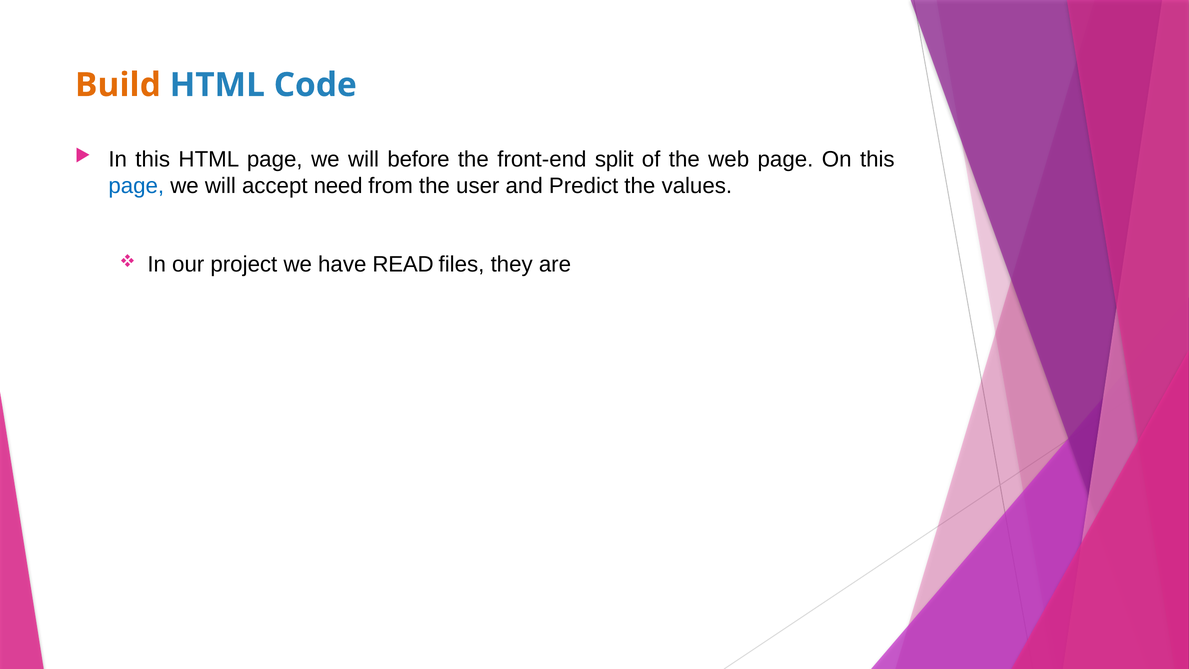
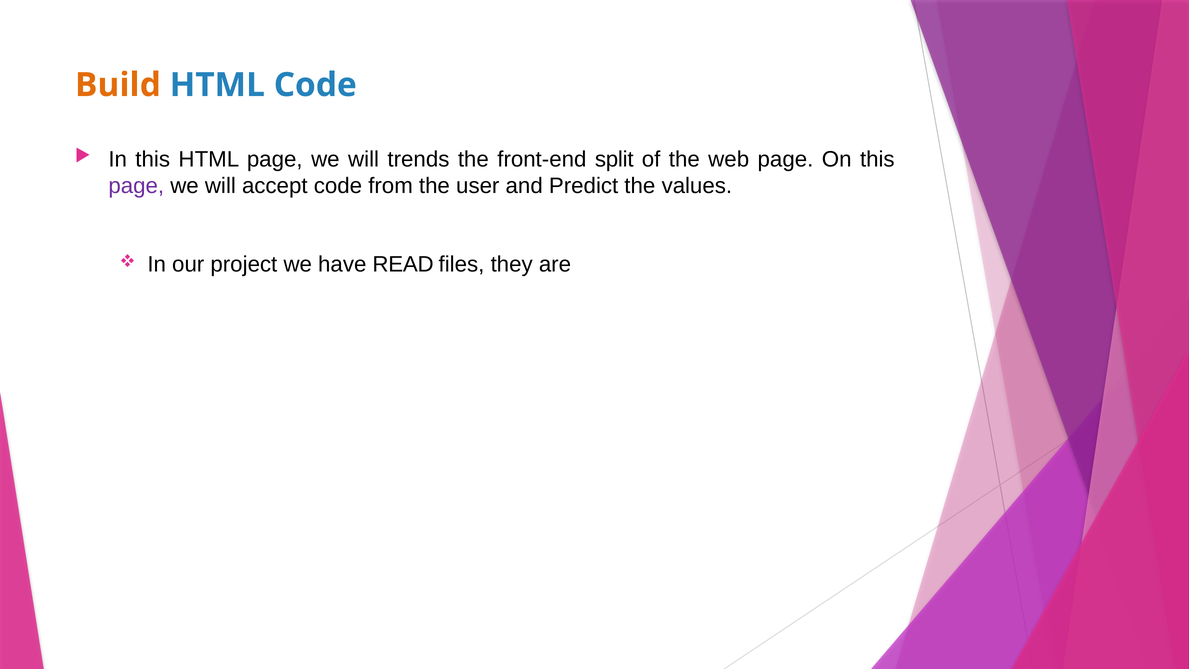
before: before -> trends (418, 159)
page colour: blue -> purple (136, 186)
accept need: need -> code (338, 186)
